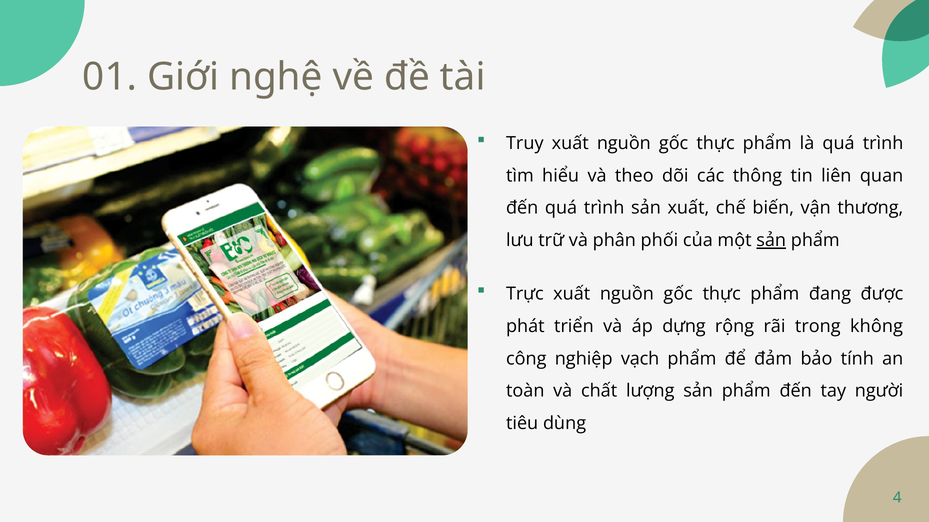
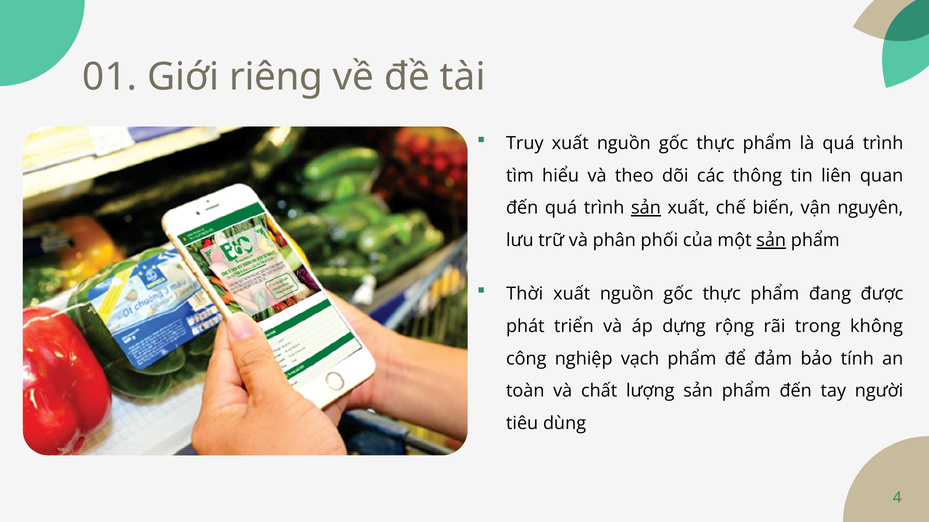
nghệ: nghệ -> riêng (276, 77)
sản underline: none -> present (646, 208)
thương: thương -> nguyên (870, 208)
Trực: Trực -> Thời (525, 294)
